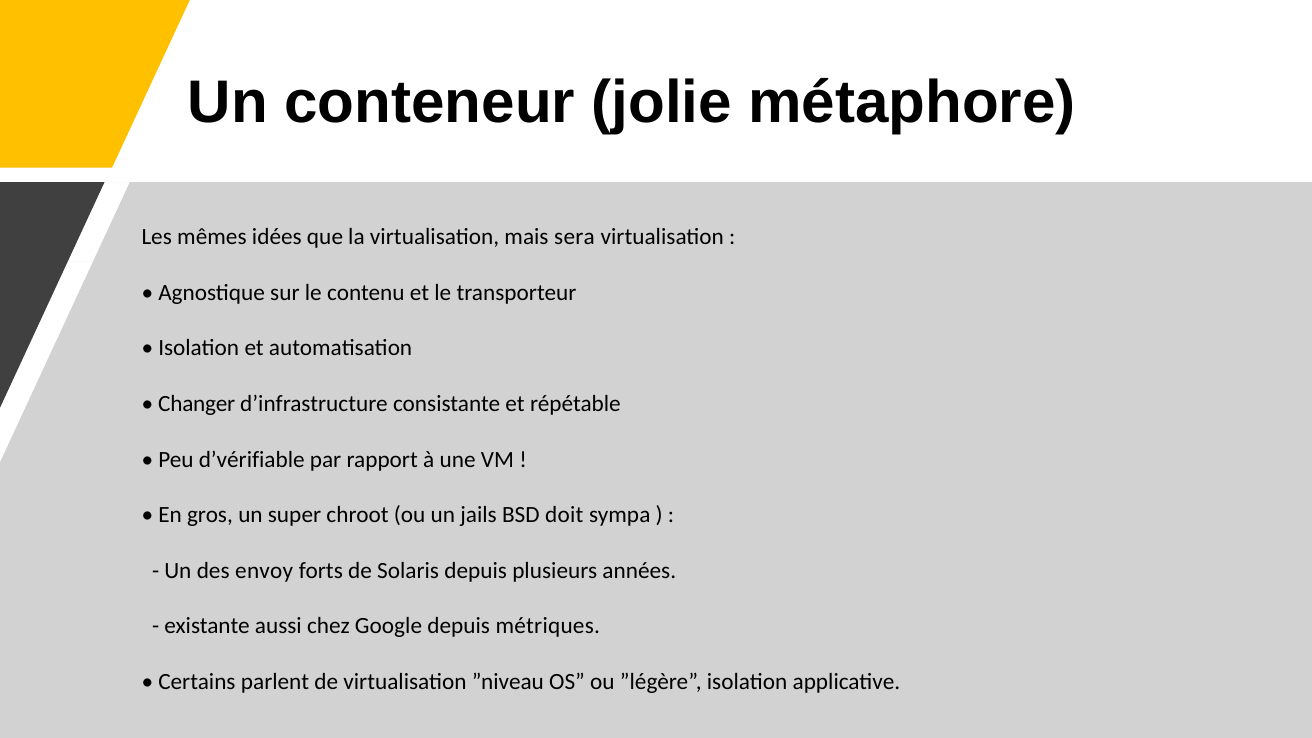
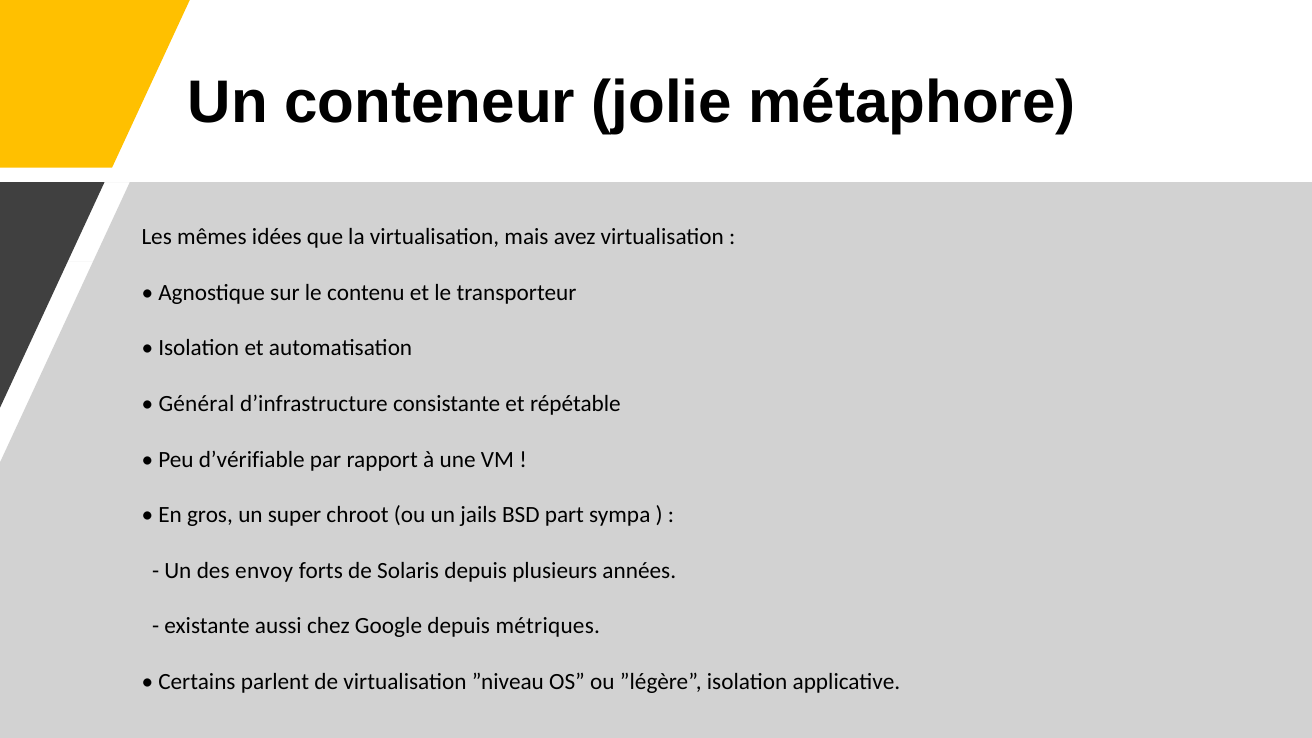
sera: sera -> avez (575, 237)
Changer: Changer -> Général (196, 404)
doit: doit -> part (564, 515)
